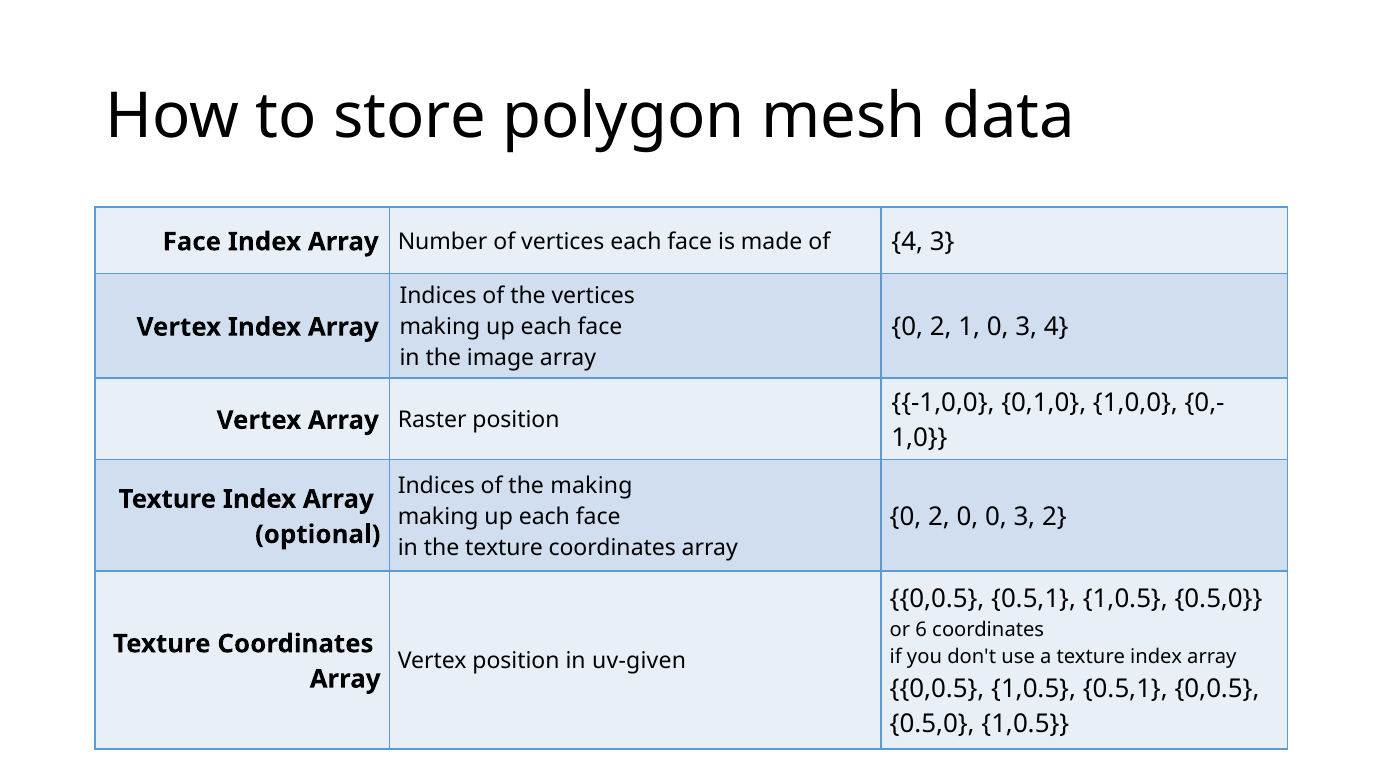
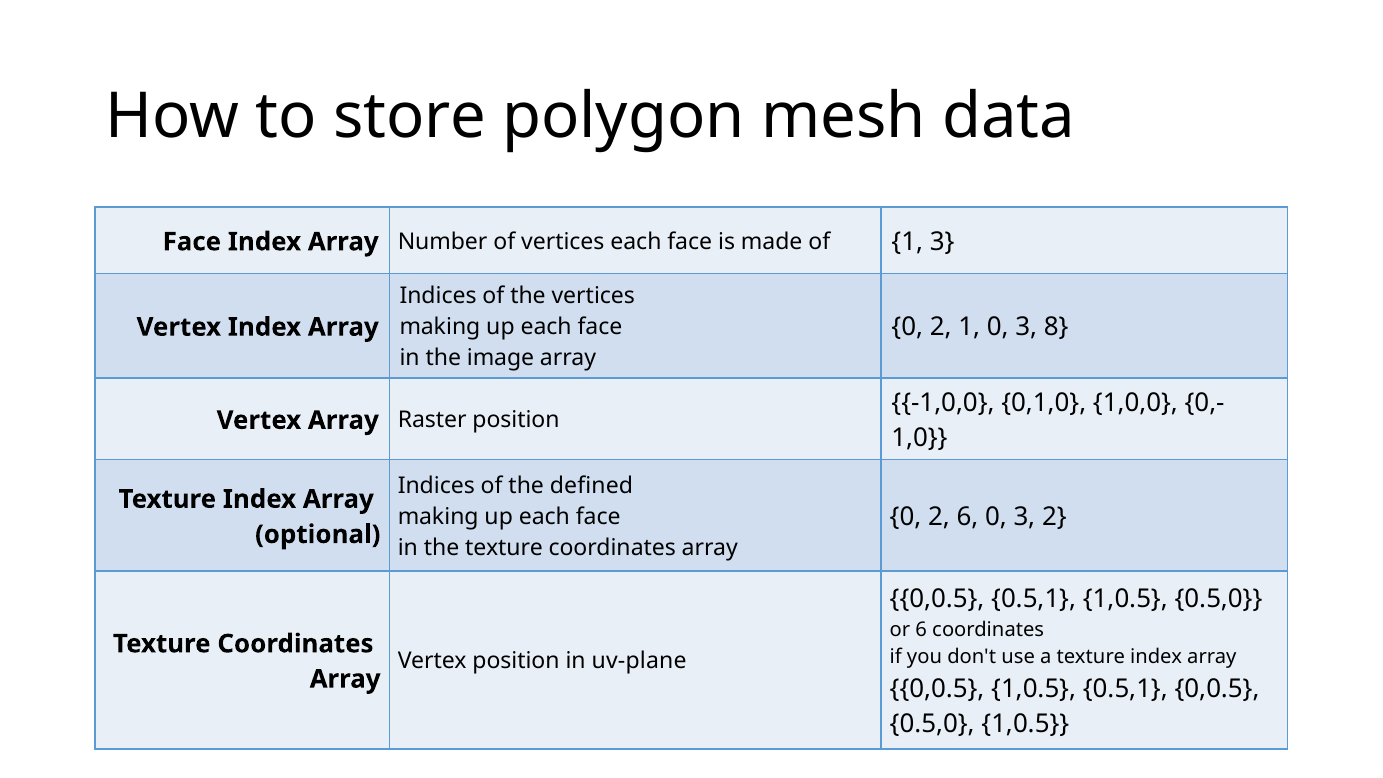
of 4: 4 -> 1 (907, 242)
3 4: 4 -> 8 (1056, 327)
the making: making -> defined (591, 485)
2 0: 0 -> 6 (967, 517)
uv-given: uv-given -> uv-plane (639, 661)
